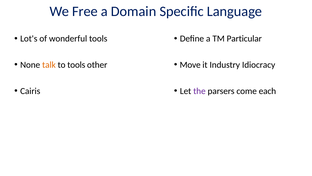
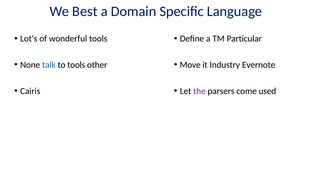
Free: Free -> Best (85, 11)
talk colour: orange -> blue (49, 65)
Idiocracy: Idiocracy -> Evernote (259, 65)
each: each -> used (267, 91)
